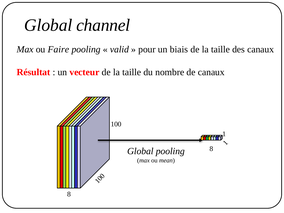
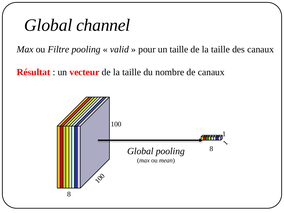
Faire: Faire -> Filtre (58, 49)
un biais: biais -> taille (179, 49)
